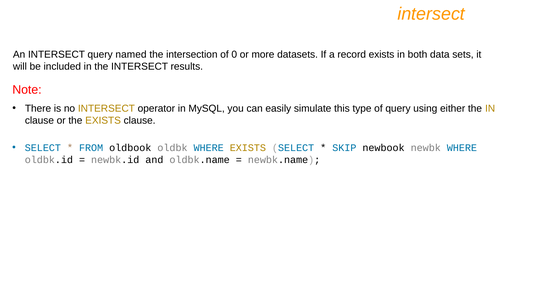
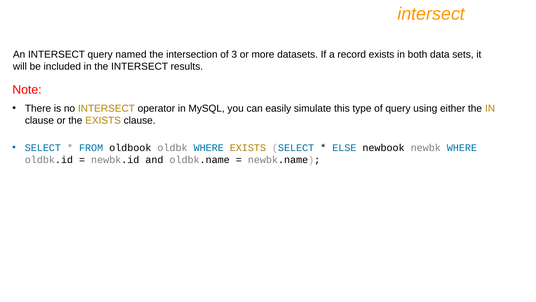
0: 0 -> 3 (234, 54)
SKIP: SKIP -> ELSE (344, 147)
